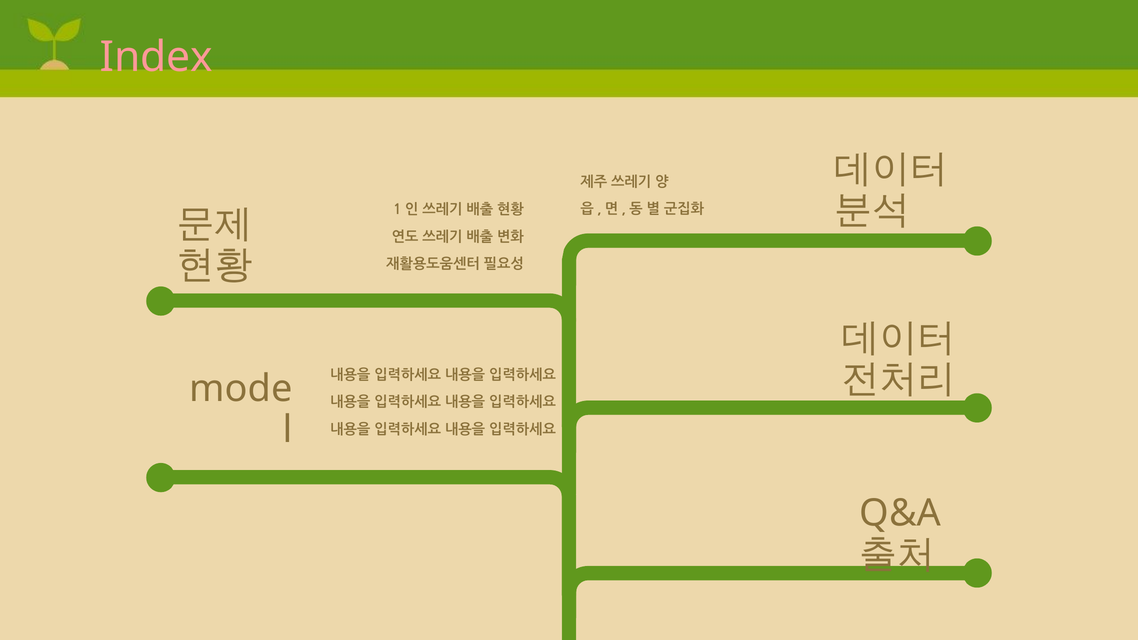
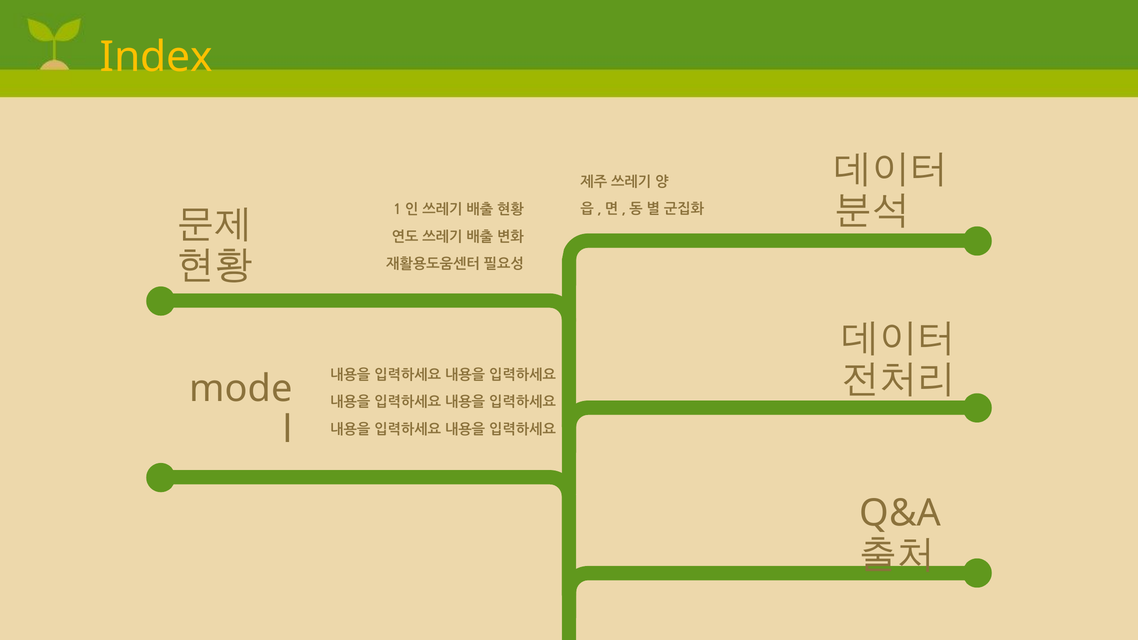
Index colour: pink -> yellow (156, 57)
